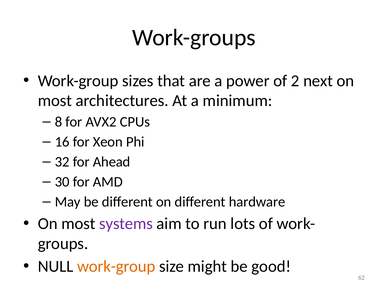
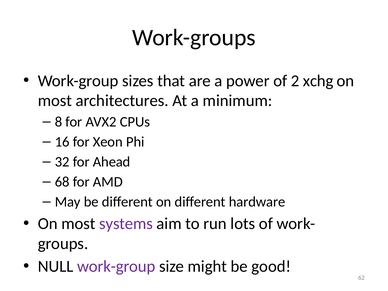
next: next -> xchg (318, 81)
30: 30 -> 68 (62, 182)
work-group colour: orange -> purple (116, 266)
